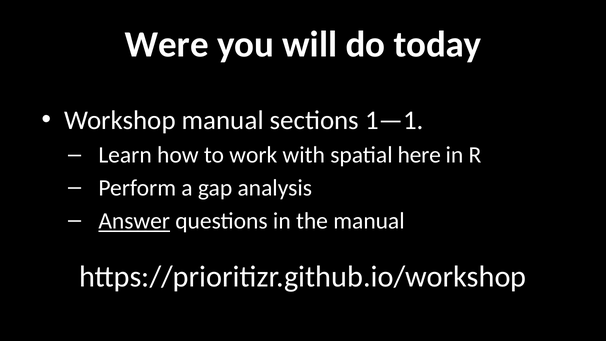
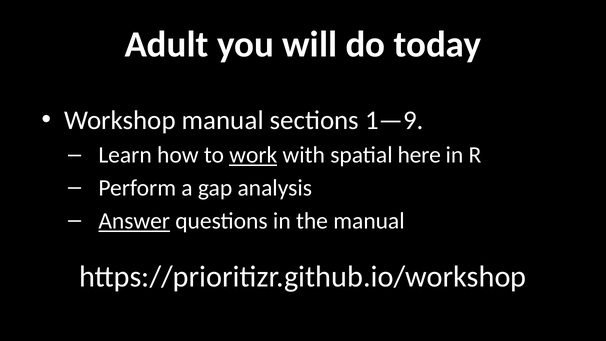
Were: Were -> Adult (167, 45)
1—1: 1—1 -> 1—9 (394, 120)
work underline: none -> present (253, 155)
